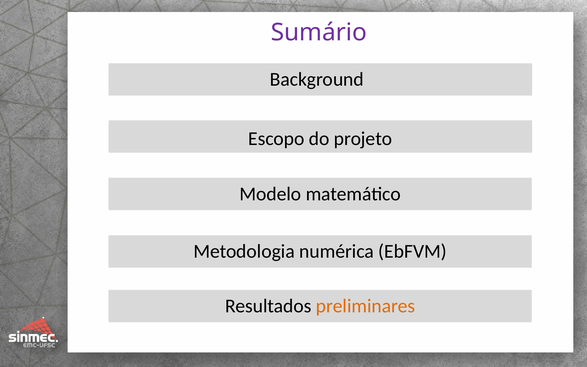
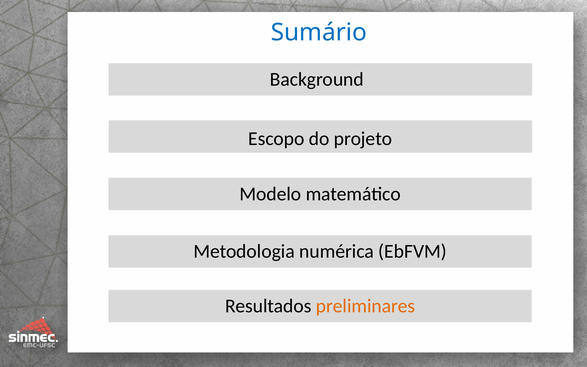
Sumário colour: purple -> blue (319, 33)
